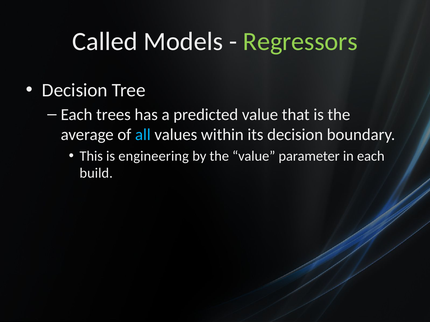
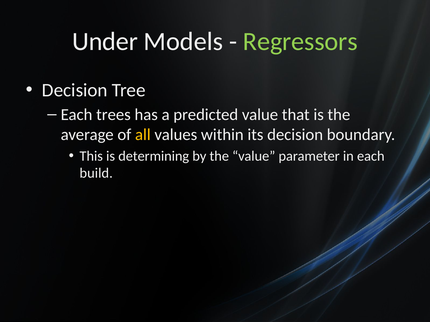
Called: Called -> Under (105, 42)
all colour: light blue -> yellow (143, 135)
engineering: engineering -> determining (154, 156)
